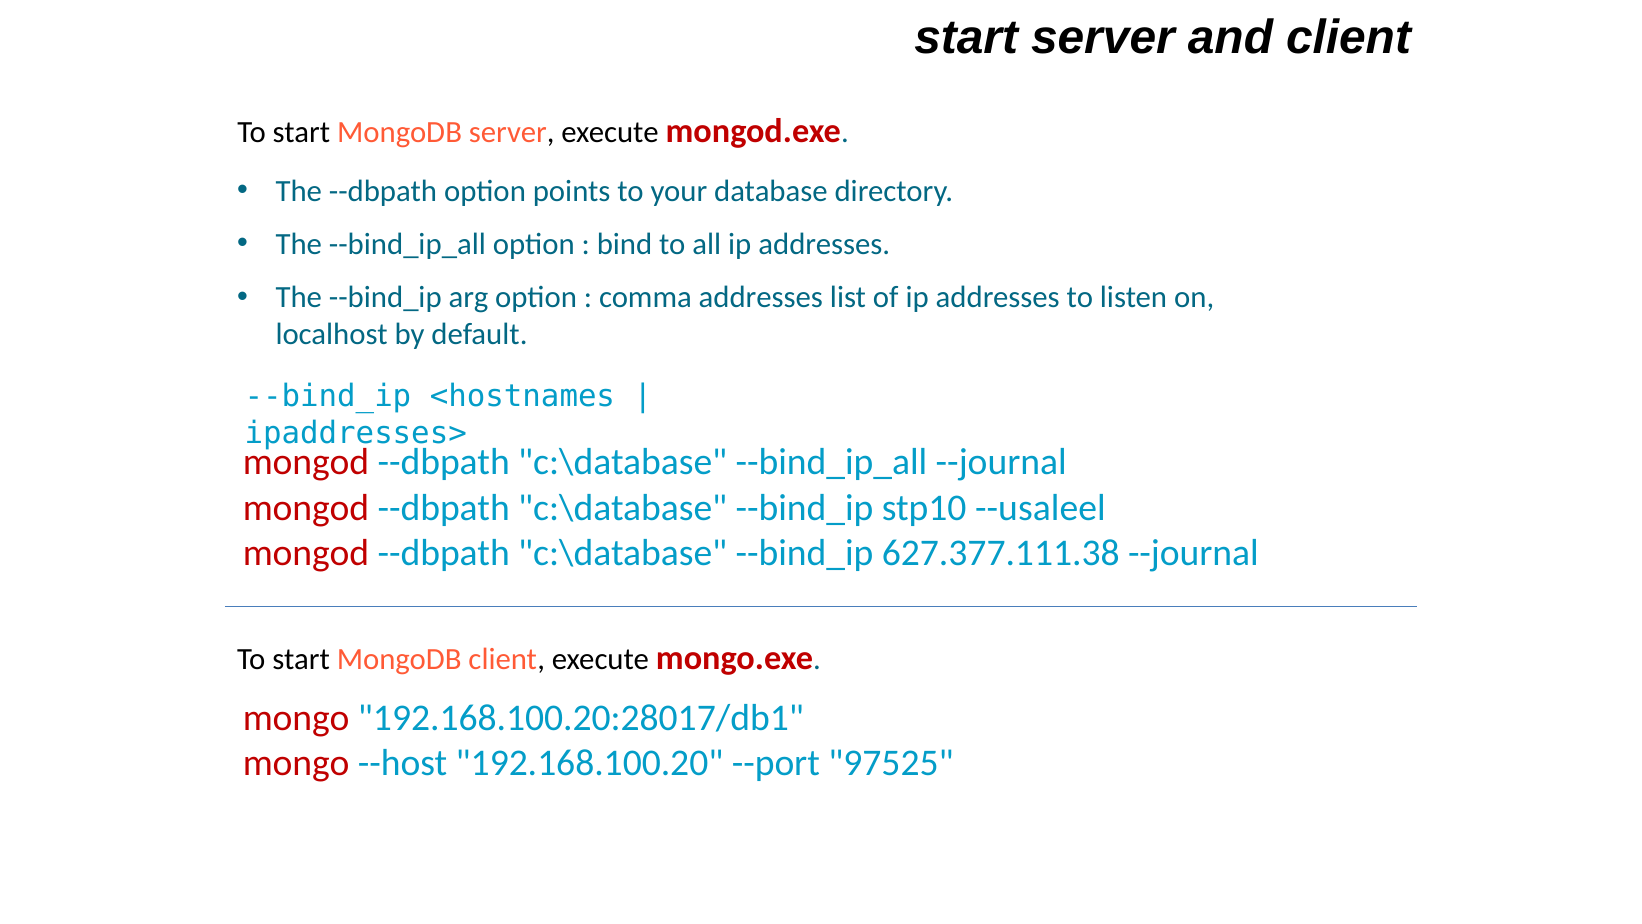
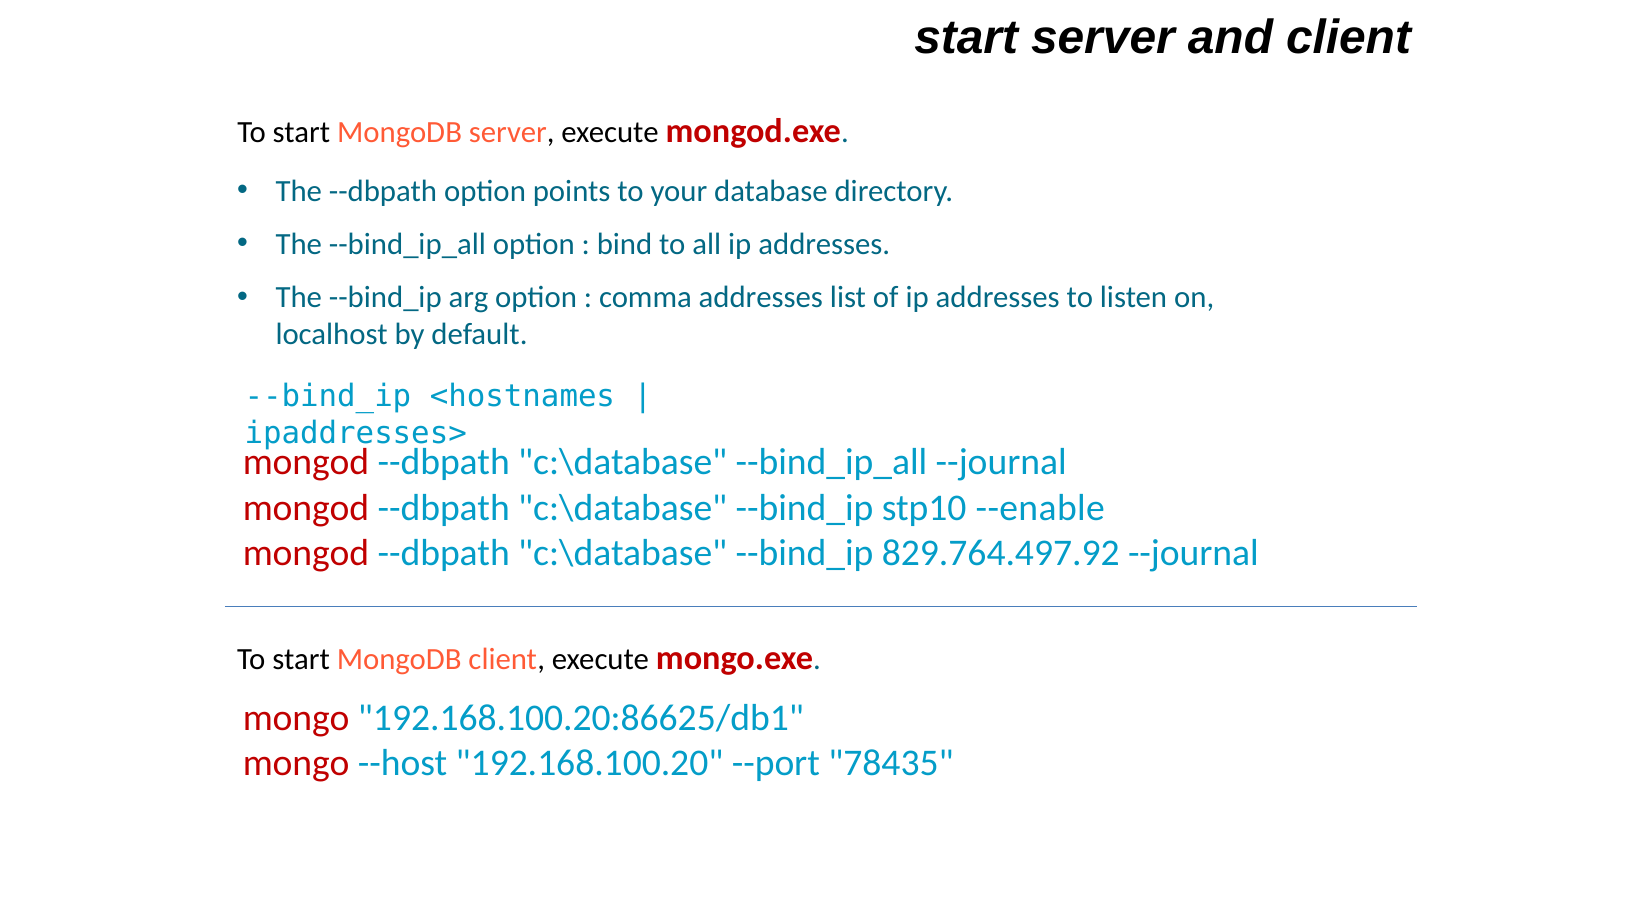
--usaleel: --usaleel -> --enable (1040, 508)
627.377.111.38: 627.377.111.38 -> 829.764.497.92 (1001, 553)
192.168.100.20:28017/db1: 192.168.100.20:28017/db1 -> 192.168.100.20:86625/db1 (581, 718)
97525: 97525 -> 78435 (891, 763)
